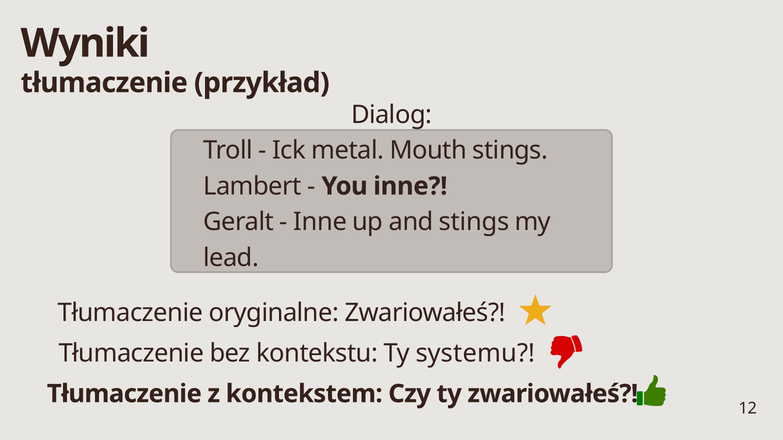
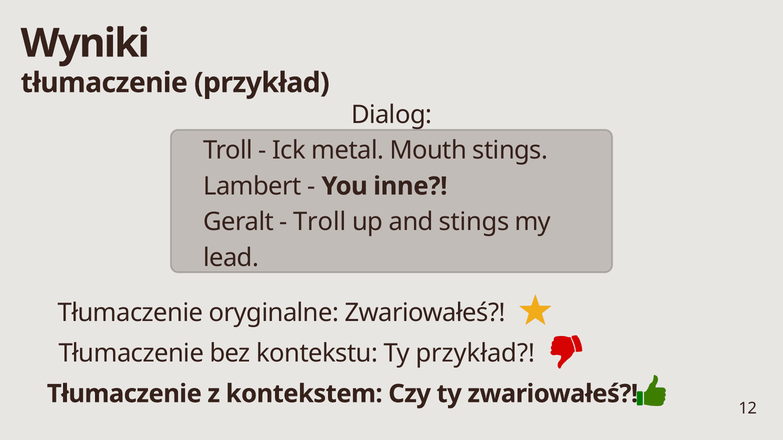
Inne: Inne -> Troll (320, 222)
Ty systemu: systemu -> przykład (475, 354)
